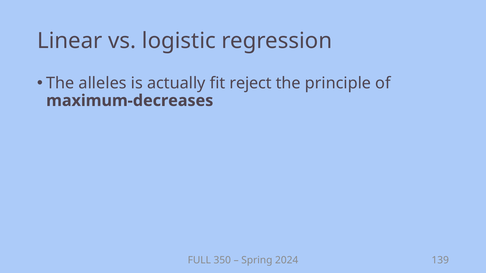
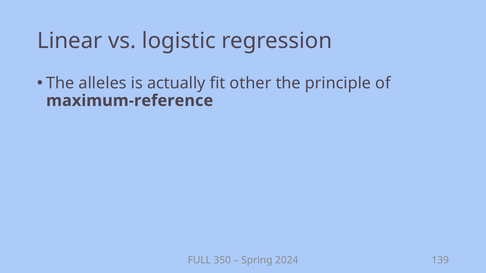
reject: reject -> other (251, 83)
maximum-decreases: maximum-decreases -> maximum-reference (130, 101)
